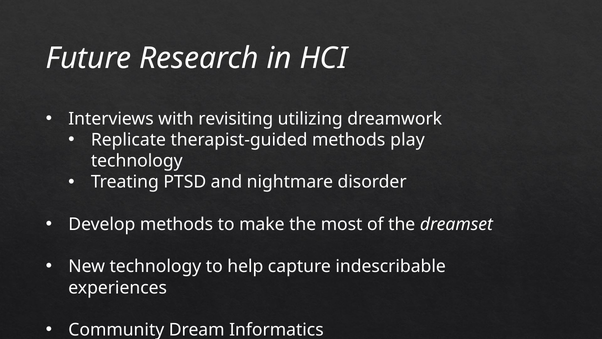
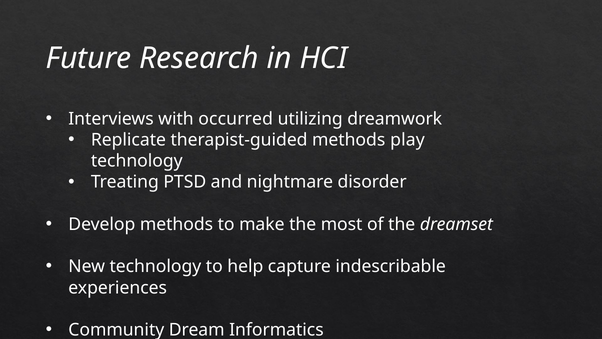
revisiting: revisiting -> occurred (236, 119)
